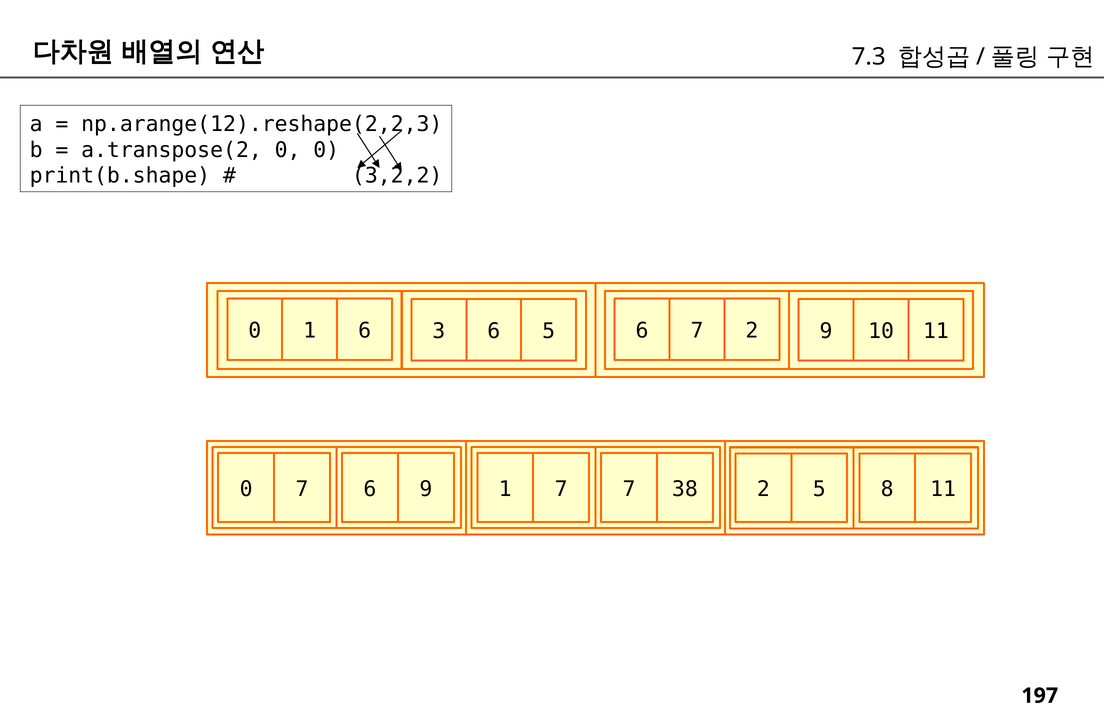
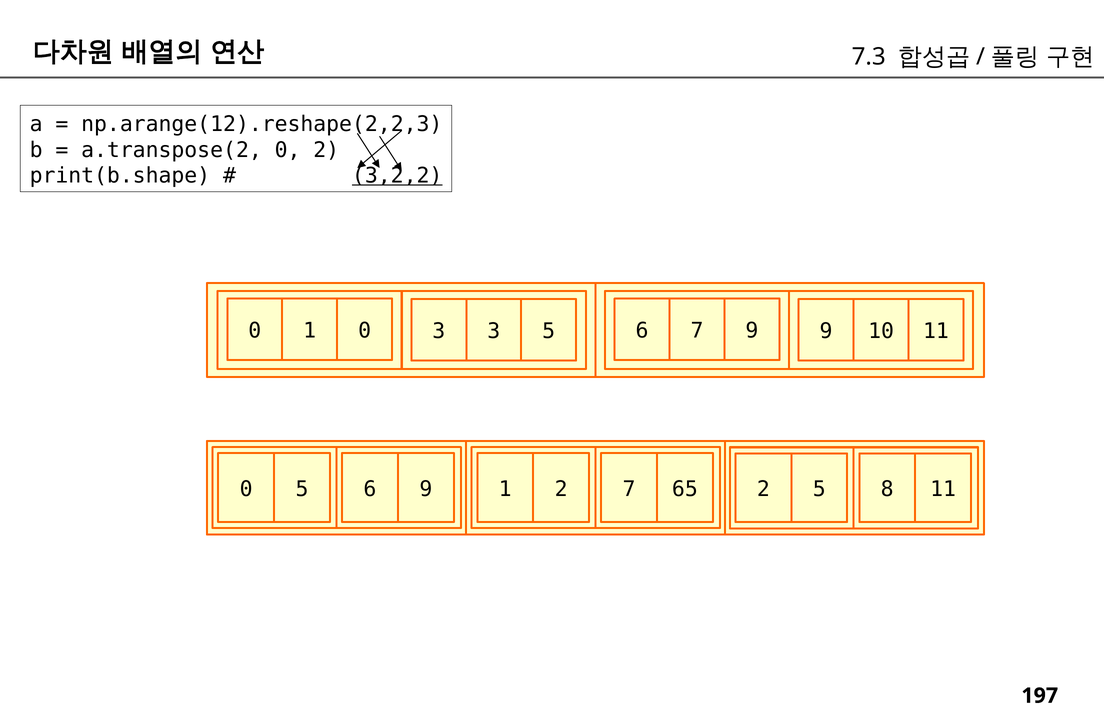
0 0: 0 -> 2 (326, 150)
3,2,2 underline: none -> present (397, 176)
1 6: 6 -> 0 (365, 331)
3 6: 6 -> 3 (494, 331)
7 2: 2 -> 9 (752, 331)
0 7: 7 -> 5 (302, 489)
1 7: 7 -> 2 (561, 489)
38: 38 -> 65 (685, 489)
